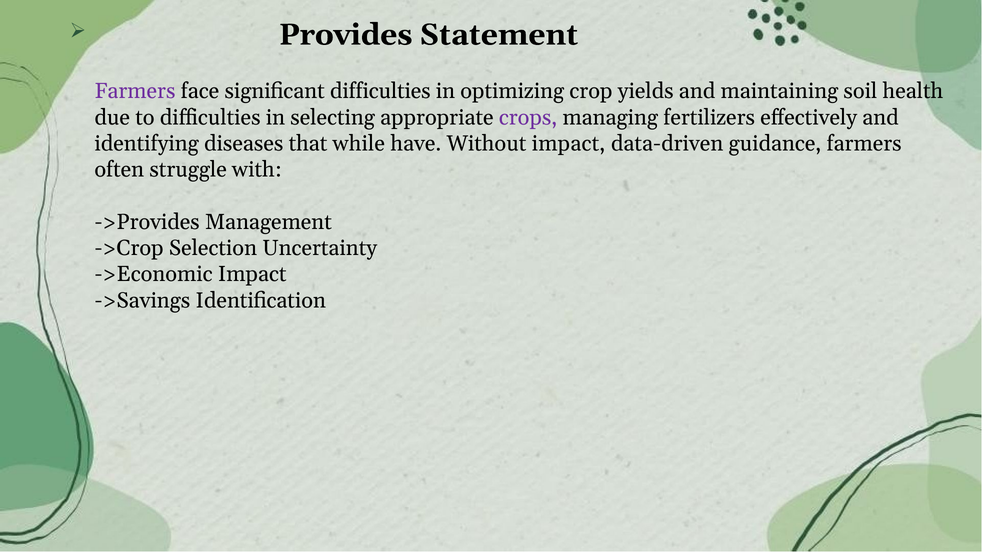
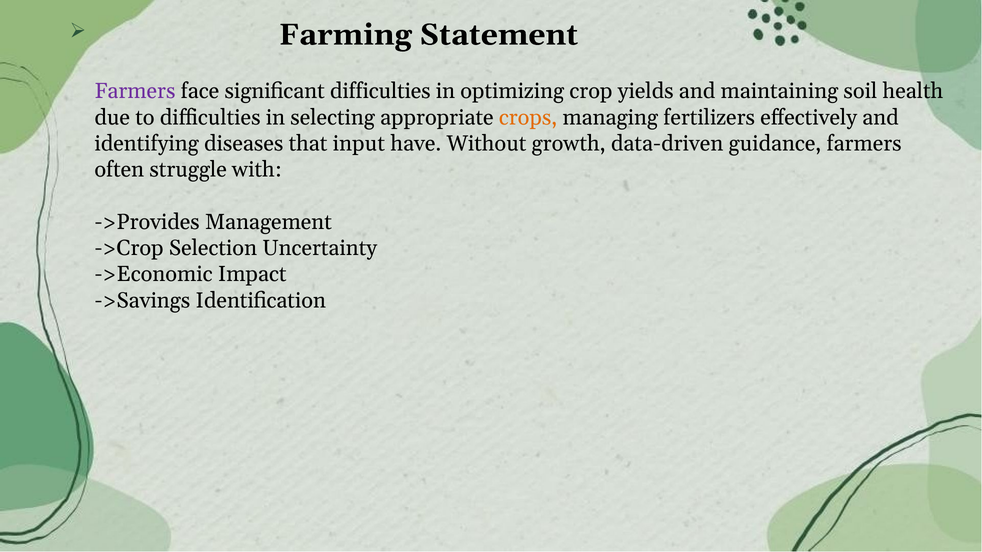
Provides: Provides -> Farming (345, 35)
crops colour: purple -> orange (528, 118)
while: while -> input (359, 144)
Without impact: impact -> growth (569, 144)
